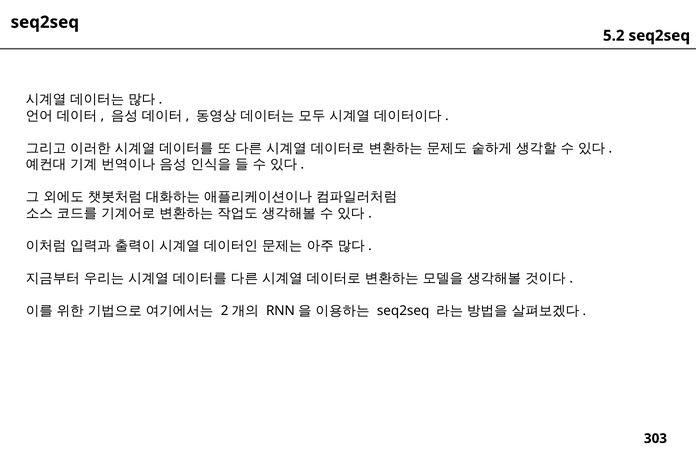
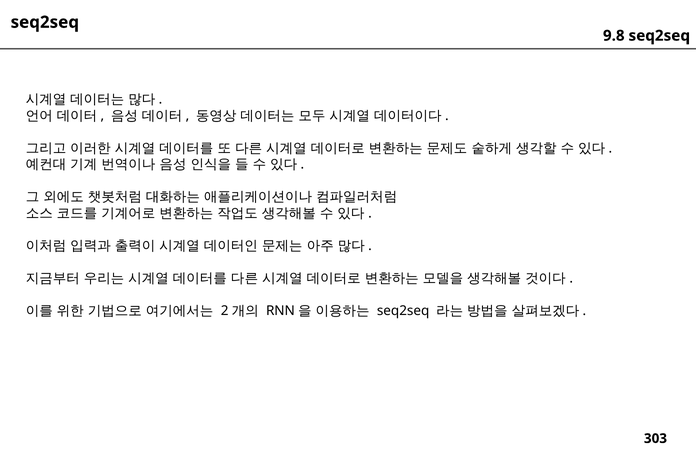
5.2: 5.2 -> 9.8 (614, 36)
